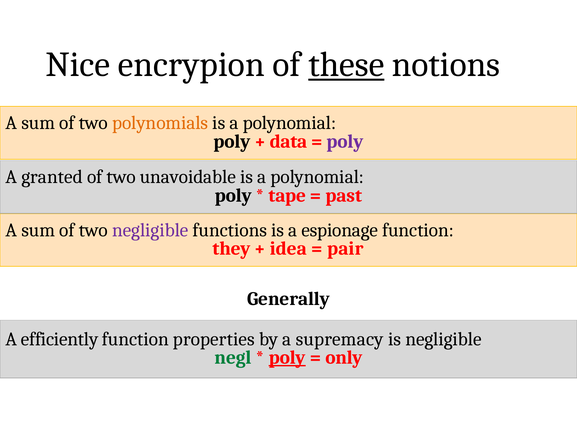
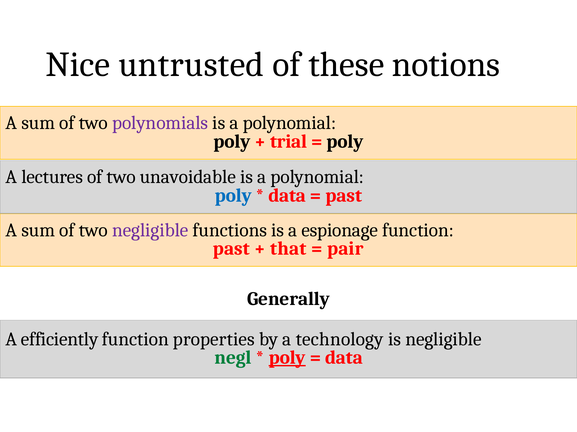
encrypion: encrypion -> untrusted (191, 65)
these underline: present -> none (346, 65)
polynomials colour: orange -> purple (160, 123)
data: data -> trial (289, 142)
poly colour: purple -> black (345, 142)
granted: granted -> lectures (52, 177)
poly colour: black -> blue (233, 196)
tape: tape -> data (287, 196)
they: they -> past (231, 249)
idea: idea -> that (288, 249)
supremacy: supremacy -> technology (340, 340)
only: only -> data (344, 358)
